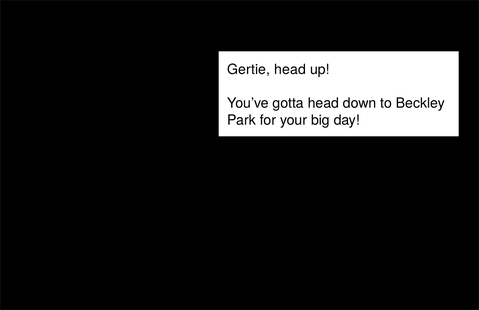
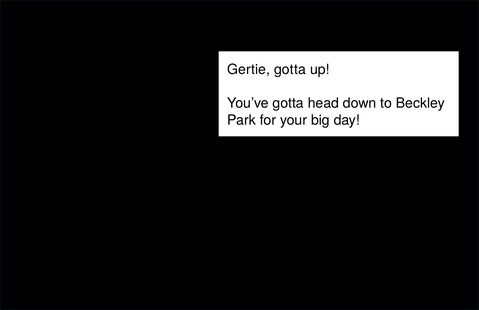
Gertie head: head -> gotta (290, 69)
